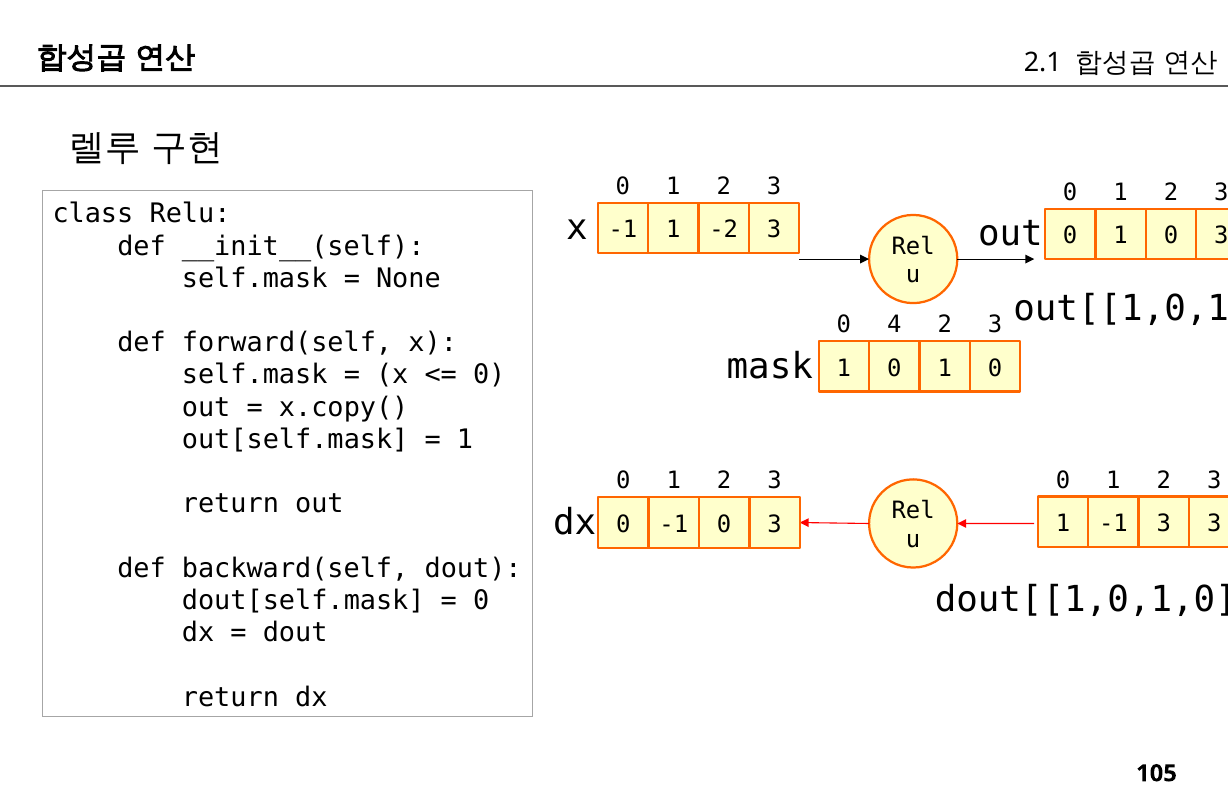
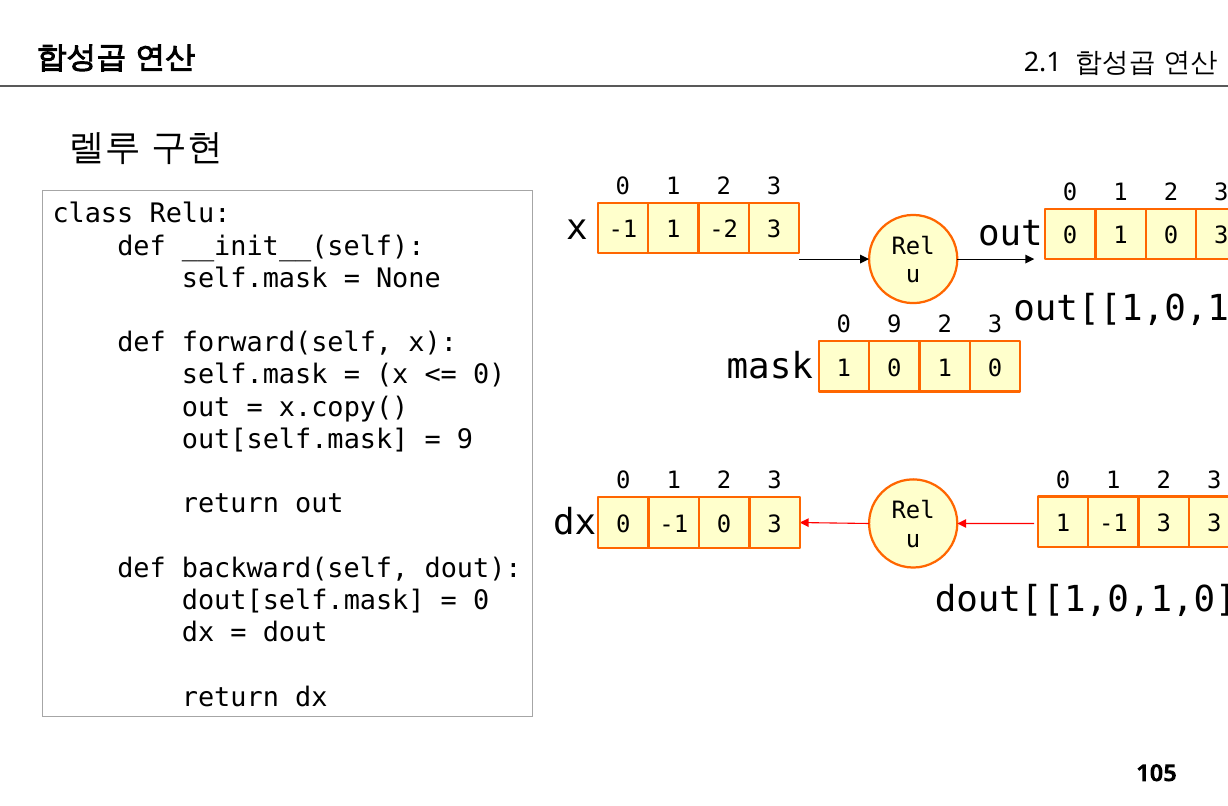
0 4: 4 -> 9 (894, 325)
1: 1 -> 9 (465, 440)
